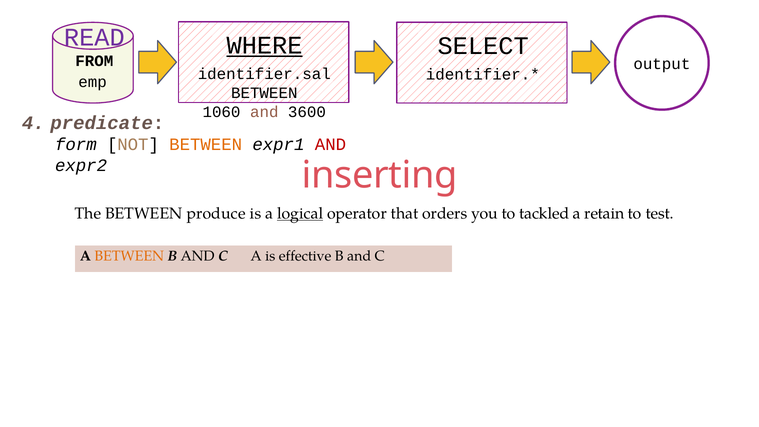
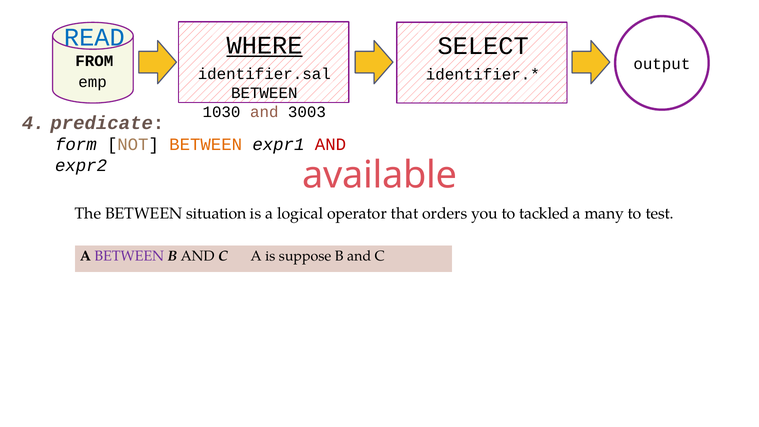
READ colour: purple -> blue (94, 37)
1060: 1060 -> 1030 (221, 112)
3600: 3600 -> 3003 (307, 112)
inserting: inserting -> available (380, 175)
produce: produce -> situation (216, 213)
logical underline: present -> none (300, 213)
retain: retain -> many (604, 213)
BETWEEN colour: orange -> purple (129, 256)
effective: effective -> suppose (305, 256)
